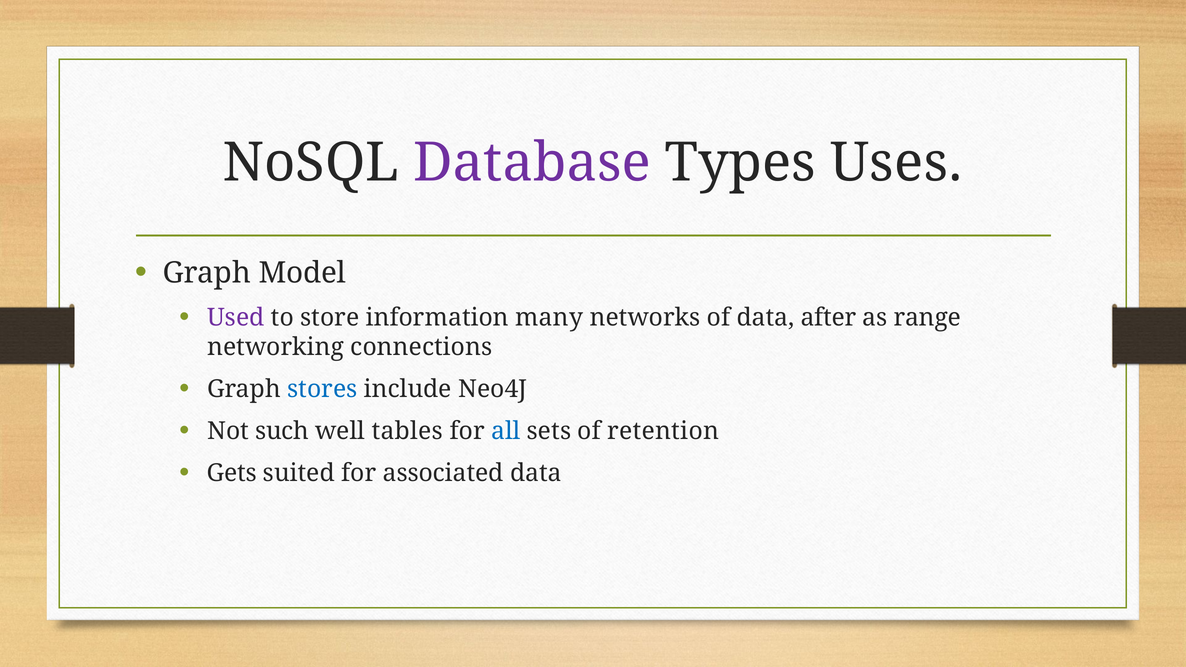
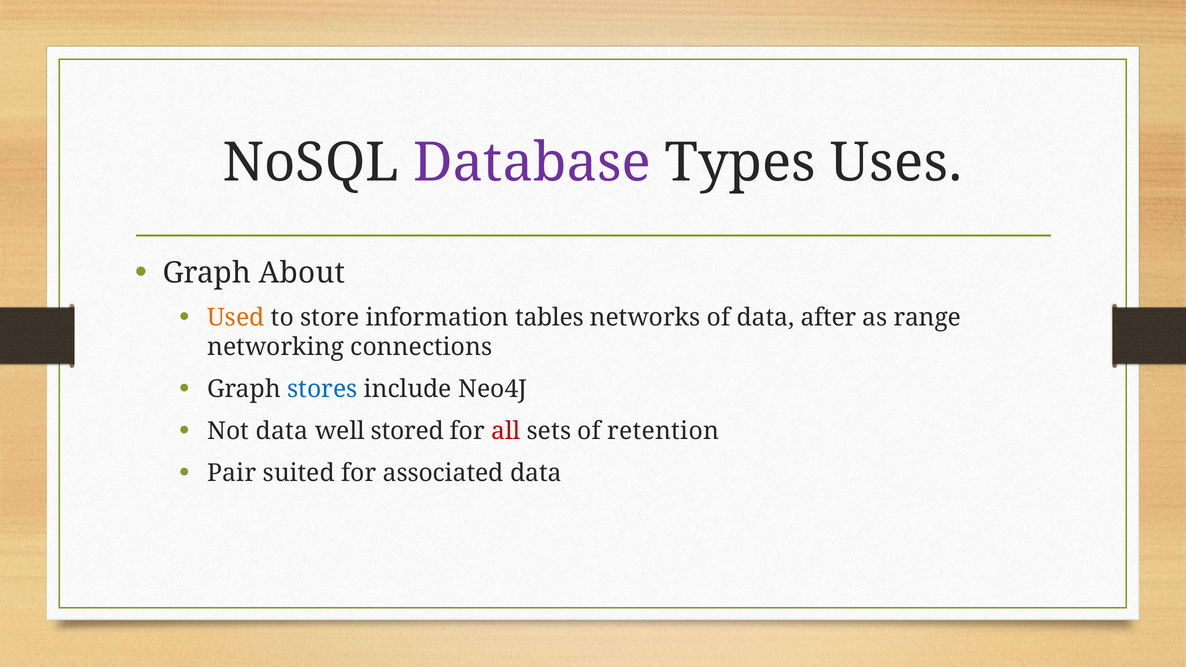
Model: Model -> About (302, 273)
Used colour: purple -> orange (236, 318)
many: many -> tables (549, 318)
Not such: such -> data (282, 431)
tables: tables -> stored (407, 431)
all colour: blue -> red (506, 431)
Gets: Gets -> Pair (232, 473)
